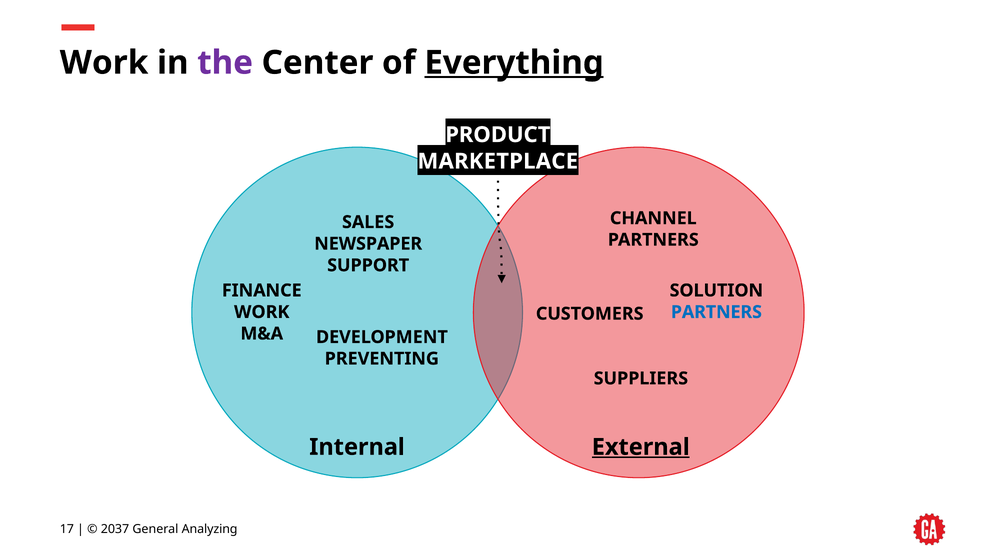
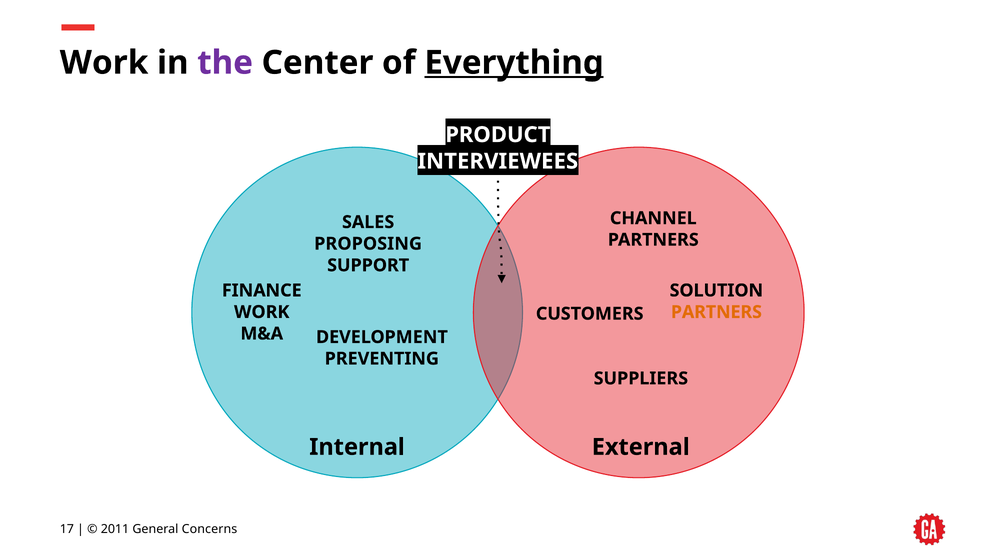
MARKETPLACE: MARKETPLACE -> INTERVIEWEES (498, 161)
NEWSPAPER: NEWSPAPER -> PROPOSING (368, 244)
PARTNERS colour: blue -> orange (716, 312)
External underline: present -> none (641, 447)
2037: 2037 -> 2011 (115, 529)
Analyzing: Analyzing -> Concerns (209, 529)
